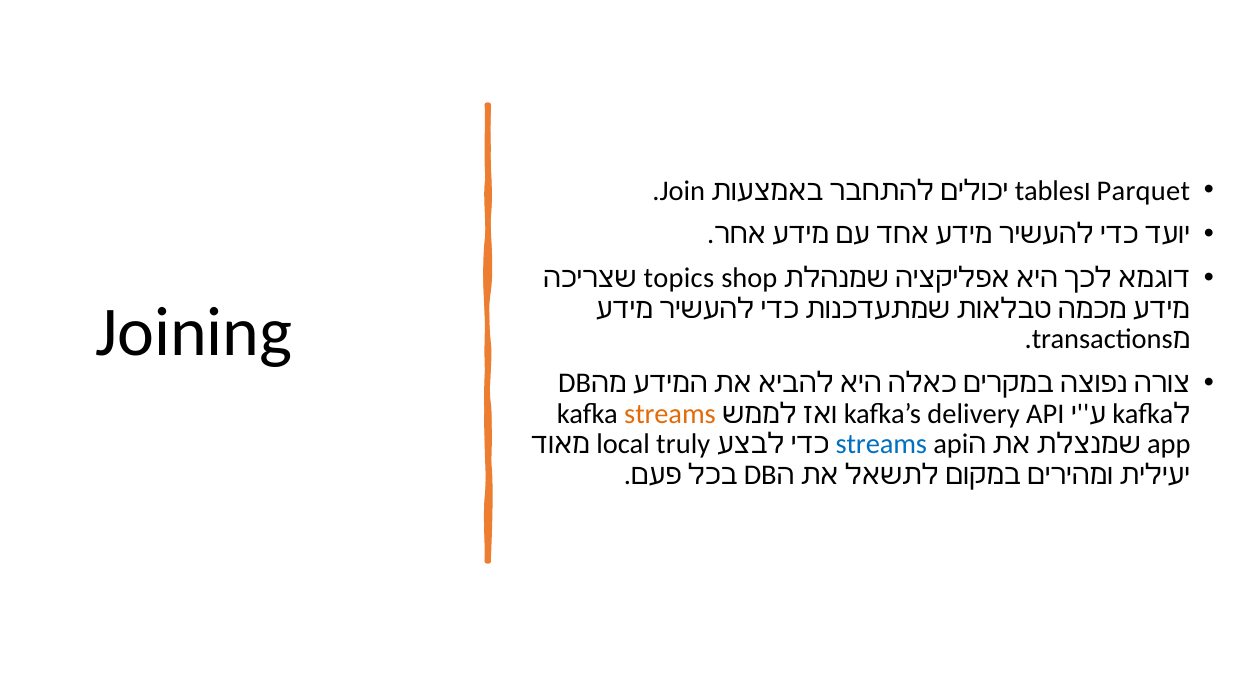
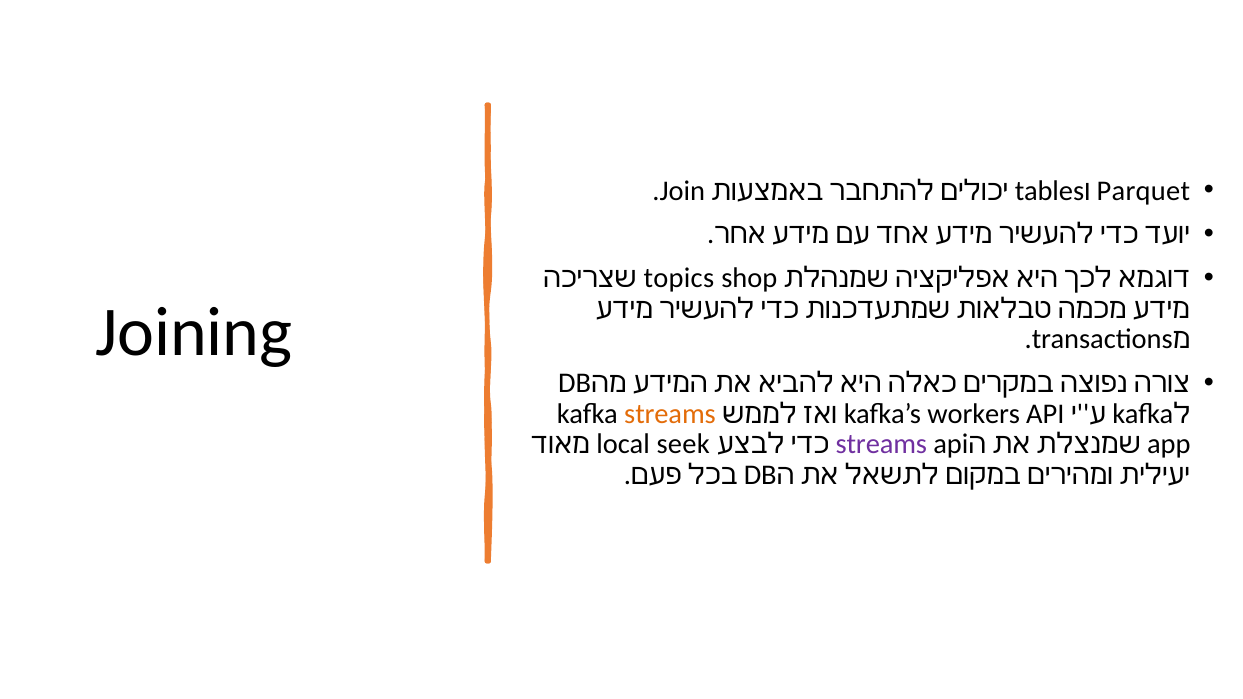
delivery: delivery -> workers (974, 414)
truly: truly -> seek (683, 445)
streams colour: blue -> purple (881, 445)
